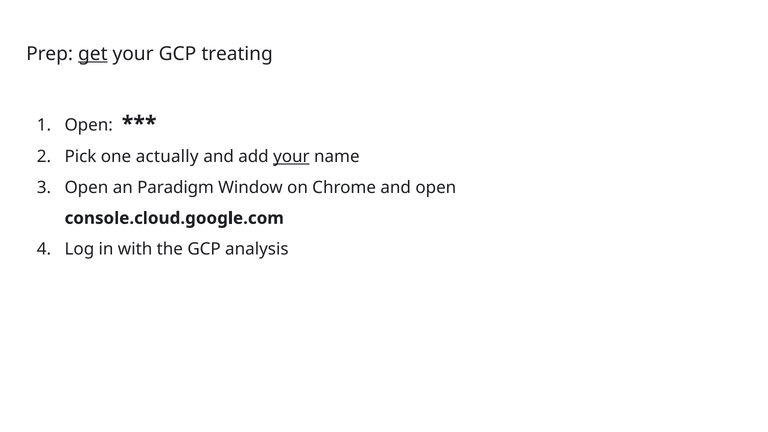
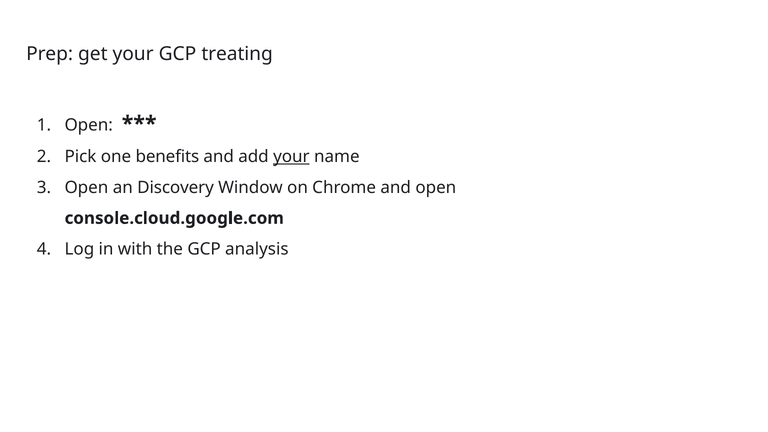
get underline: present -> none (93, 54)
actually: actually -> benefits (167, 157)
Paradigm: Paradigm -> Discovery (176, 188)
